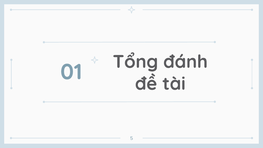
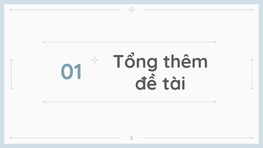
đánh: đánh -> thêm (186, 62)
